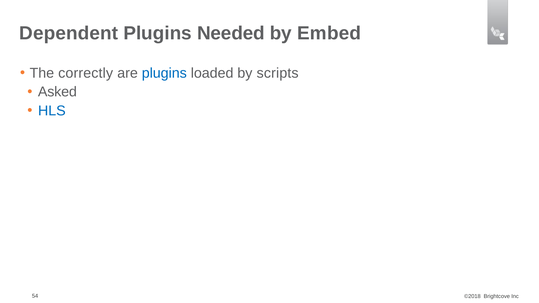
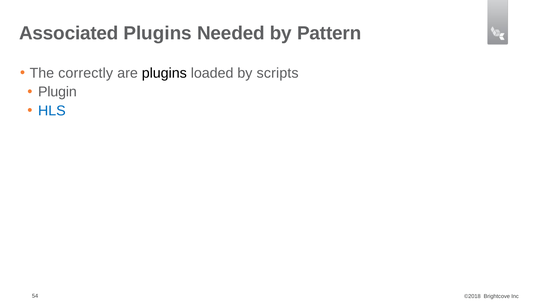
Dependent: Dependent -> Associated (69, 33)
Embed: Embed -> Pattern (329, 33)
plugins colour: blue -> black (164, 73)
Asked: Asked -> Plugin (57, 92)
